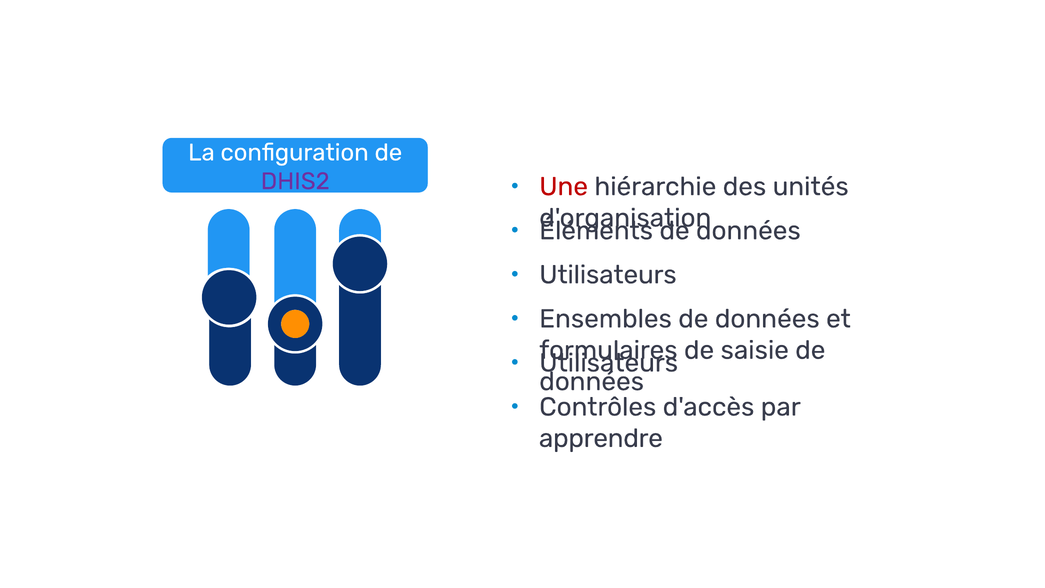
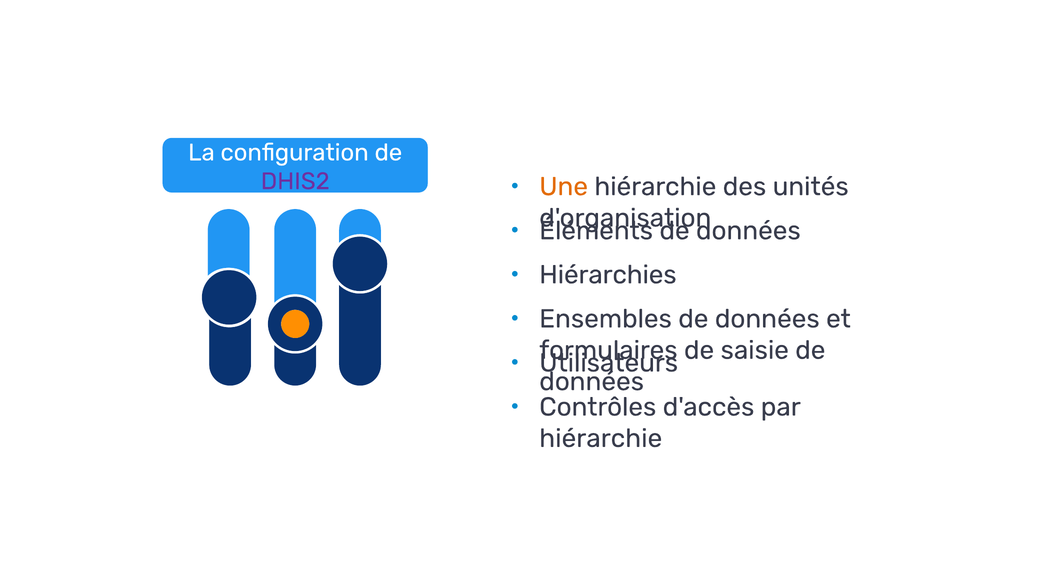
Une colour: red -> orange (564, 187)
Utilisateurs: Utilisateurs -> Hiérarchies (608, 275)
apprendre: apprendre -> hiérarchie (601, 438)
